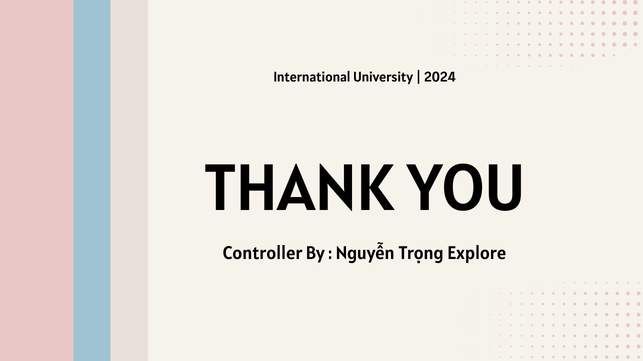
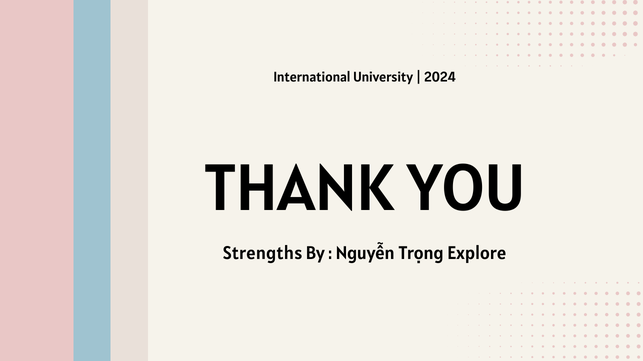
Controller: Controller -> Strengths (262, 254)
